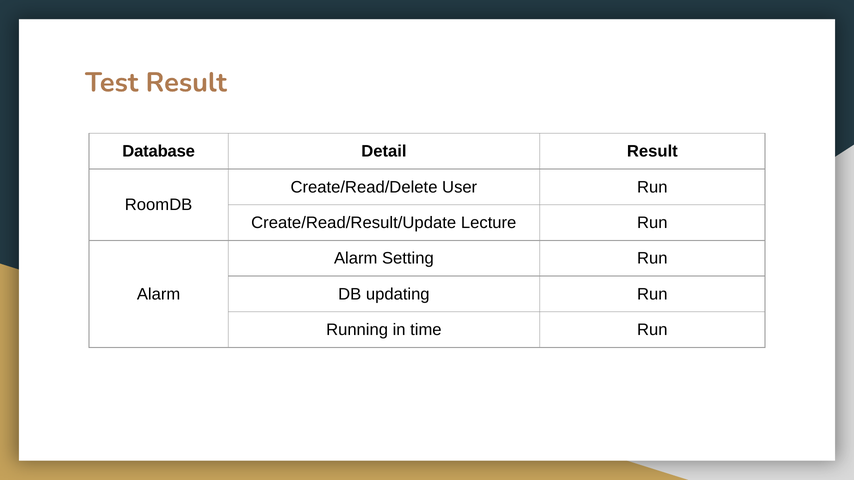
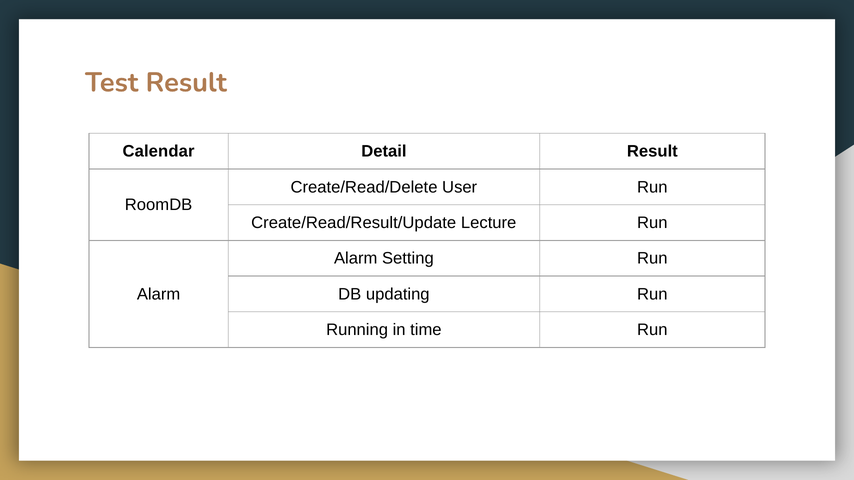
Database: Database -> Calendar (158, 152)
